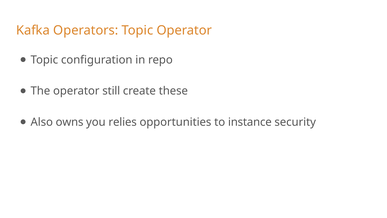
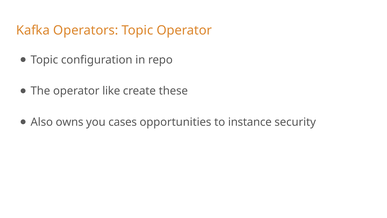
still: still -> like (111, 91)
relies: relies -> cases (123, 122)
